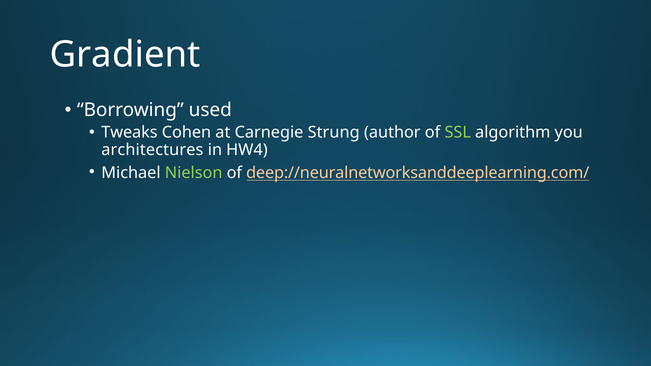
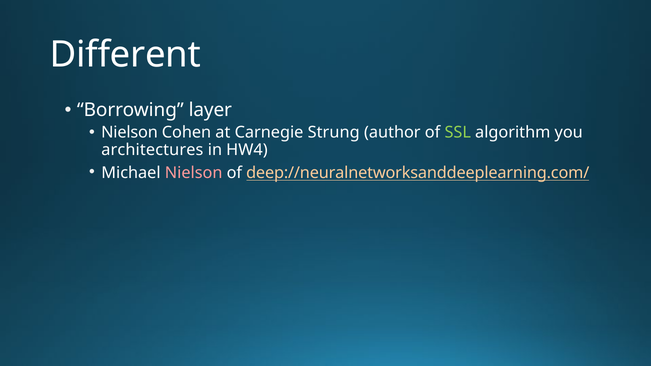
Gradient: Gradient -> Different (125, 55)
used: used -> layer (210, 110)
Tweaks: Tweaks -> Nielson (129, 133)
Nielson colour: light green -> pink (194, 173)
